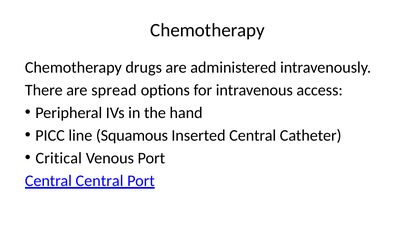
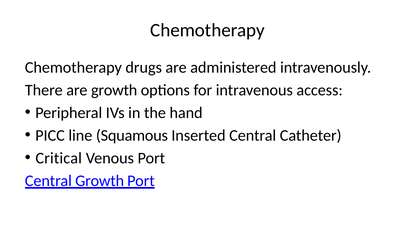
are spread: spread -> growth (114, 90)
Central Central: Central -> Growth (100, 180)
